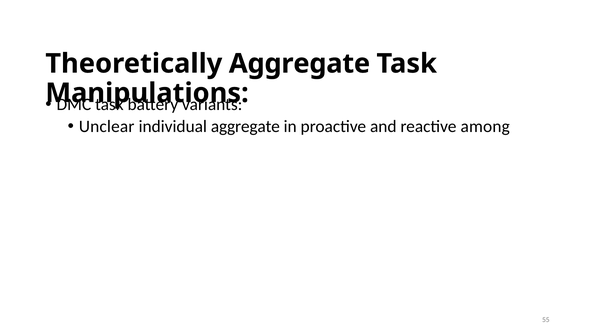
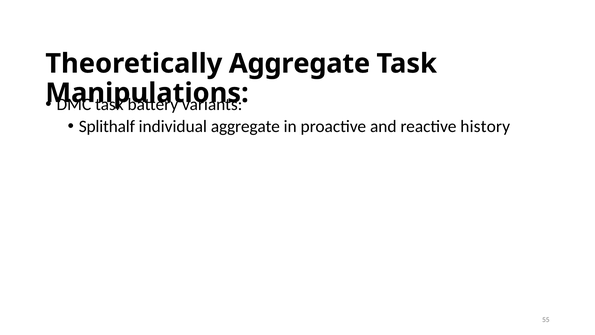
Unclear: Unclear -> Splithalf (107, 126)
among: among -> history (485, 126)
